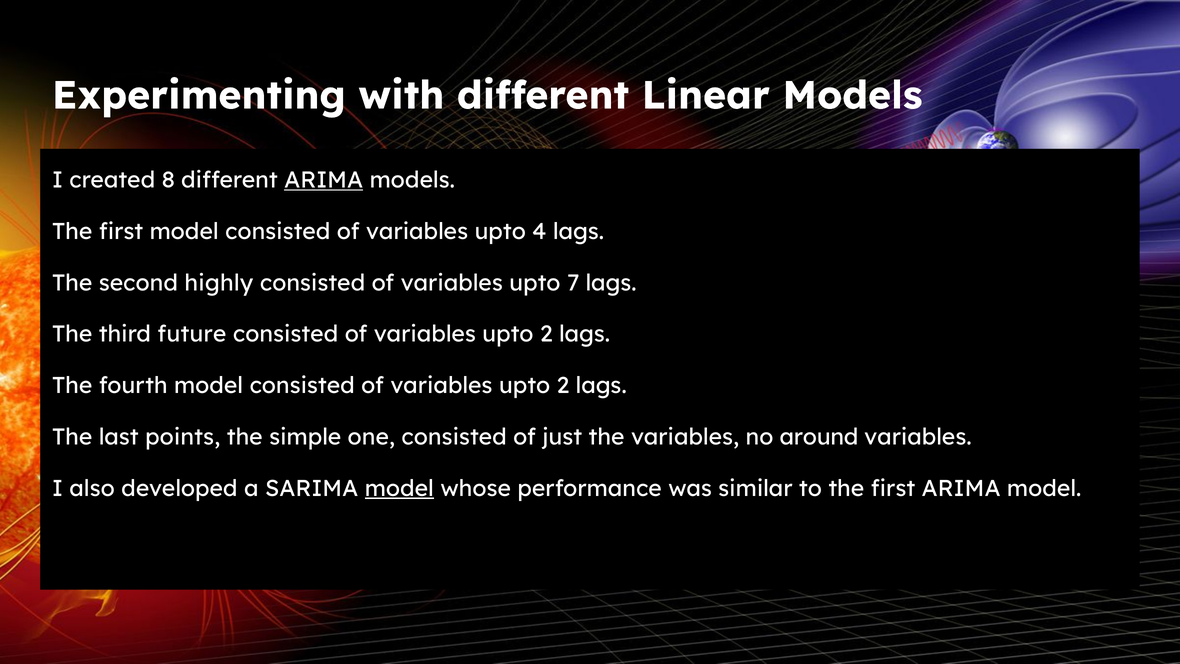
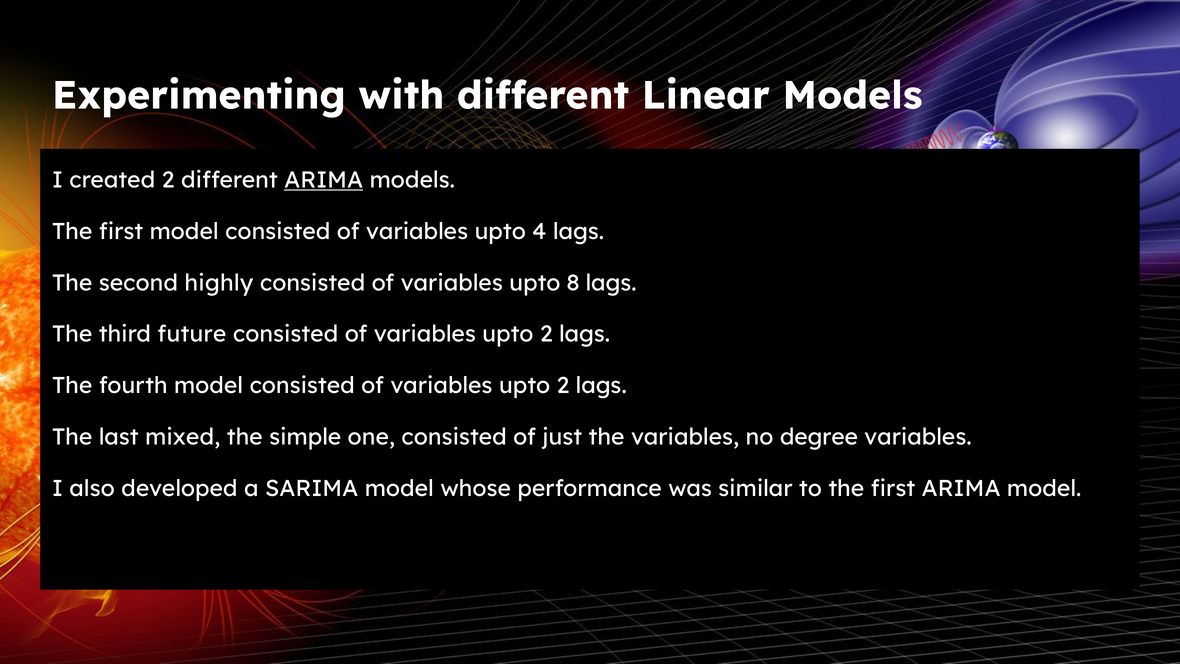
created 8: 8 -> 2 (168, 180)
7: 7 -> 8 (573, 283)
points: points -> mixed (183, 437)
around: around -> degree (819, 437)
model underline: present -> none (399, 488)
